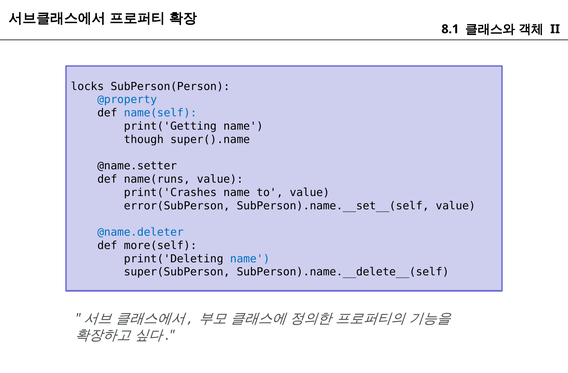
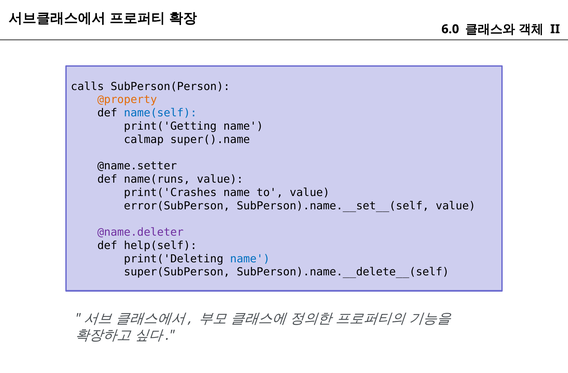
8.1: 8.1 -> 6.0 (450, 29)
locks: locks -> calls (87, 86)
@property colour: blue -> orange (127, 100)
though: though -> calmap (144, 139)
@name.deleter colour: blue -> purple (140, 232)
more(self: more(self -> help(self (160, 246)
